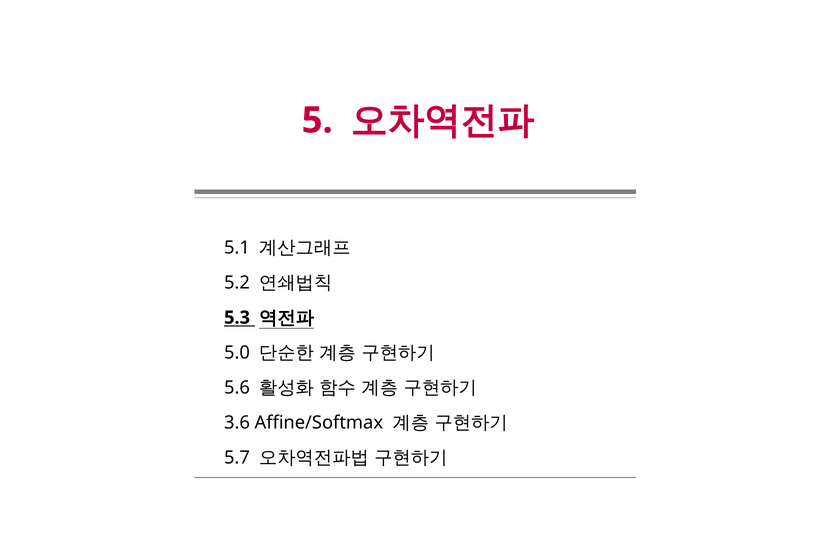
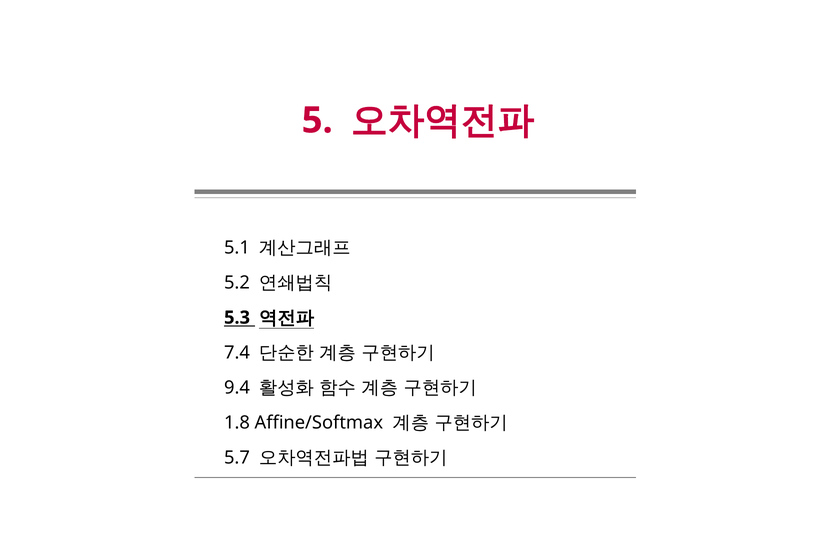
5.0: 5.0 -> 7.4 (237, 353)
5.6: 5.6 -> 9.4 (237, 388)
3.6: 3.6 -> 1.8 (237, 423)
